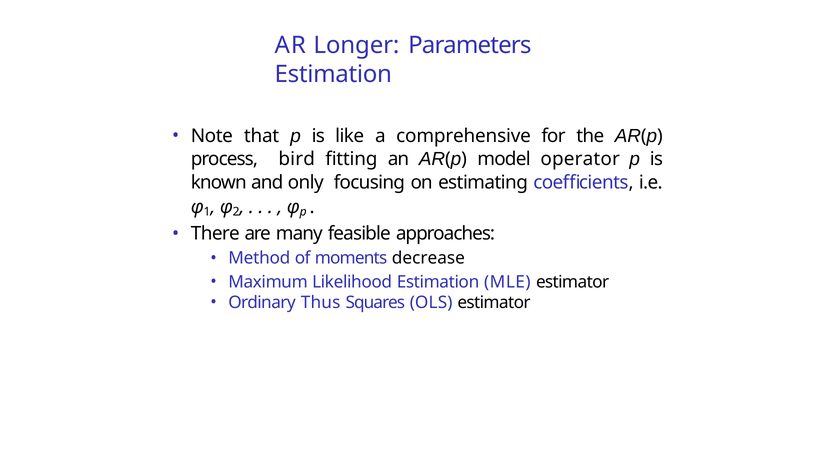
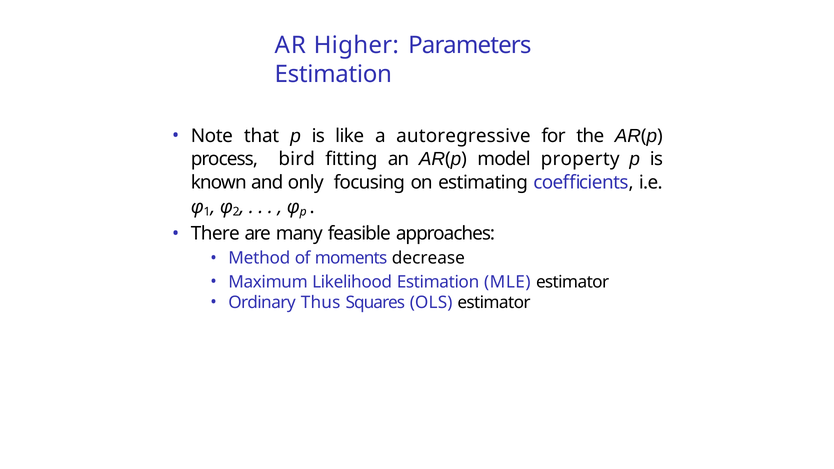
Longer: Longer -> Higher (356, 45)
comprehensive: comprehensive -> autoregressive (463, 136)
operator: operator -> property (580, 159)
